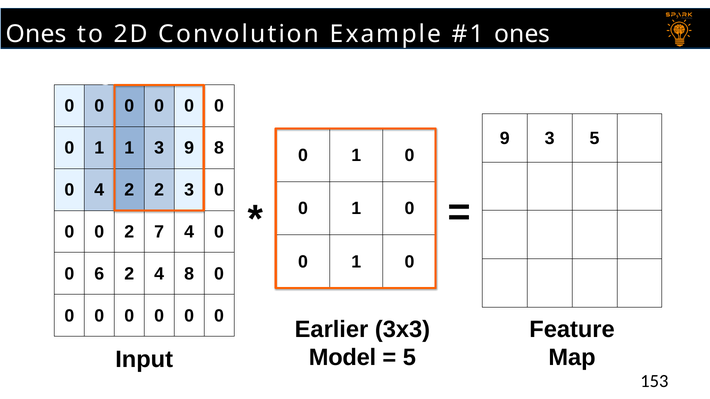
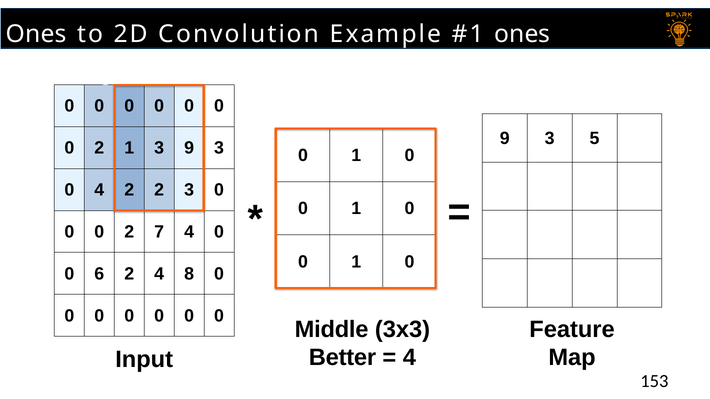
1: 1 -> 2 (99, 148)
8: 8 -> 3 (219, 148)
Earlier: Earlier -> Middle (332, 330)
Model: Model -> Better (342, 358)
5: 5 -> 4 (409, 358)
